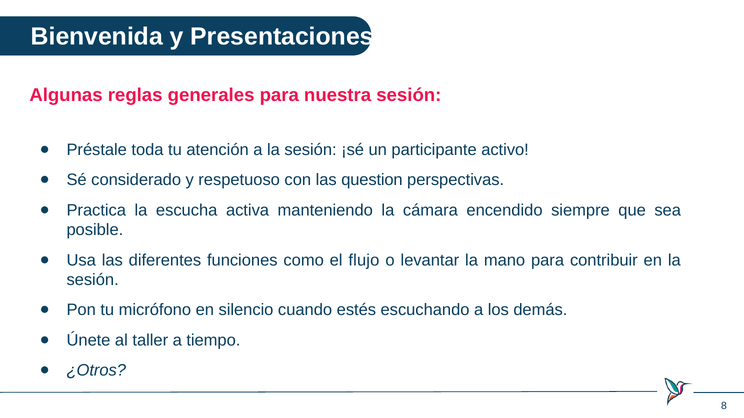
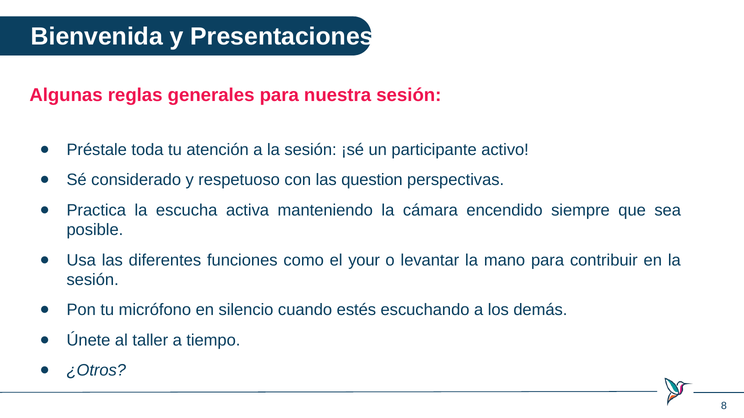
flujo: flujo -> your (364, 260)
